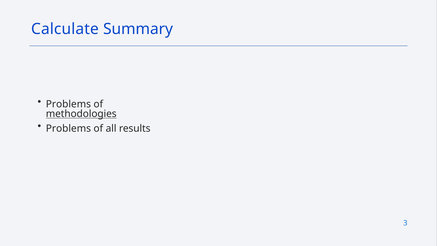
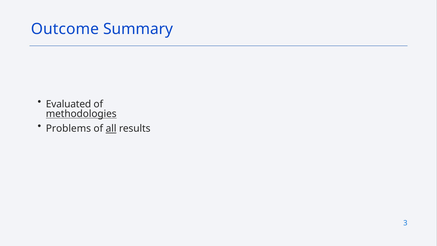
Calculate: Calculate -> Outcome (65, 29)
Problems: Problems -> Evaluated (68, 104)
all underline: none -> present (111, 129)
